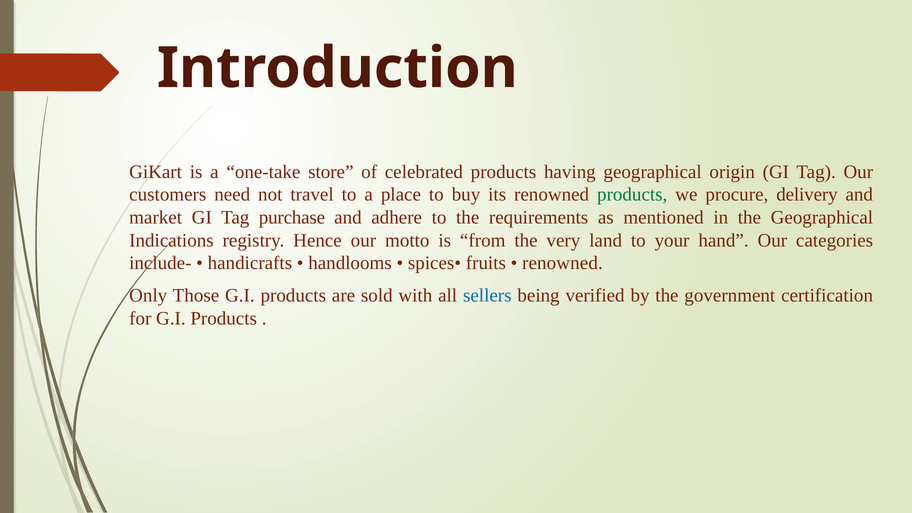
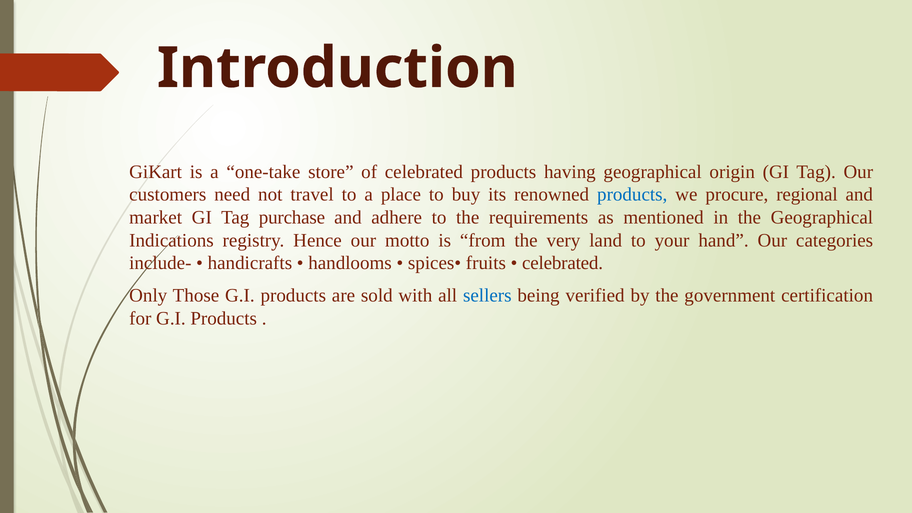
products colour: green -> blue (632, 195)
delivery: delivery -> regional (807, 195)
renowned: renowned -> celebrated (563, 263)
